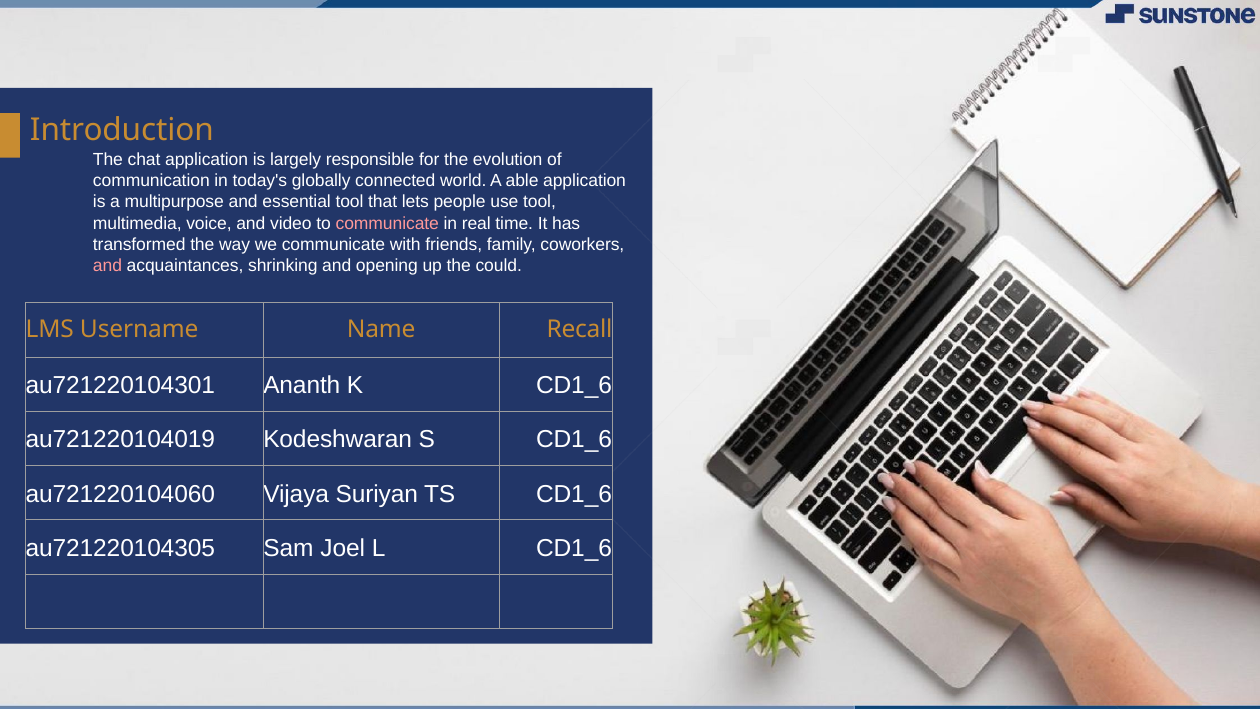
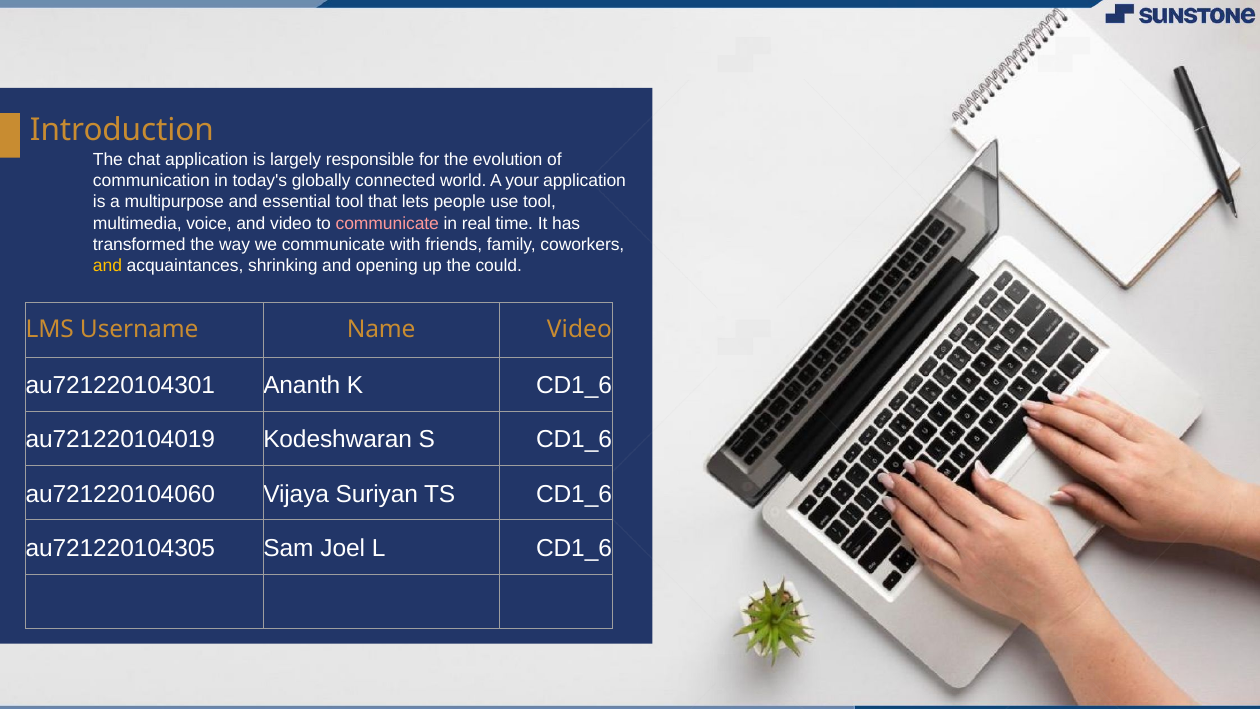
able: able -> your (522, 181)
and colour: pink -> yellow (108, 265)
Name Recall: Recall -> Video (579, 329)
